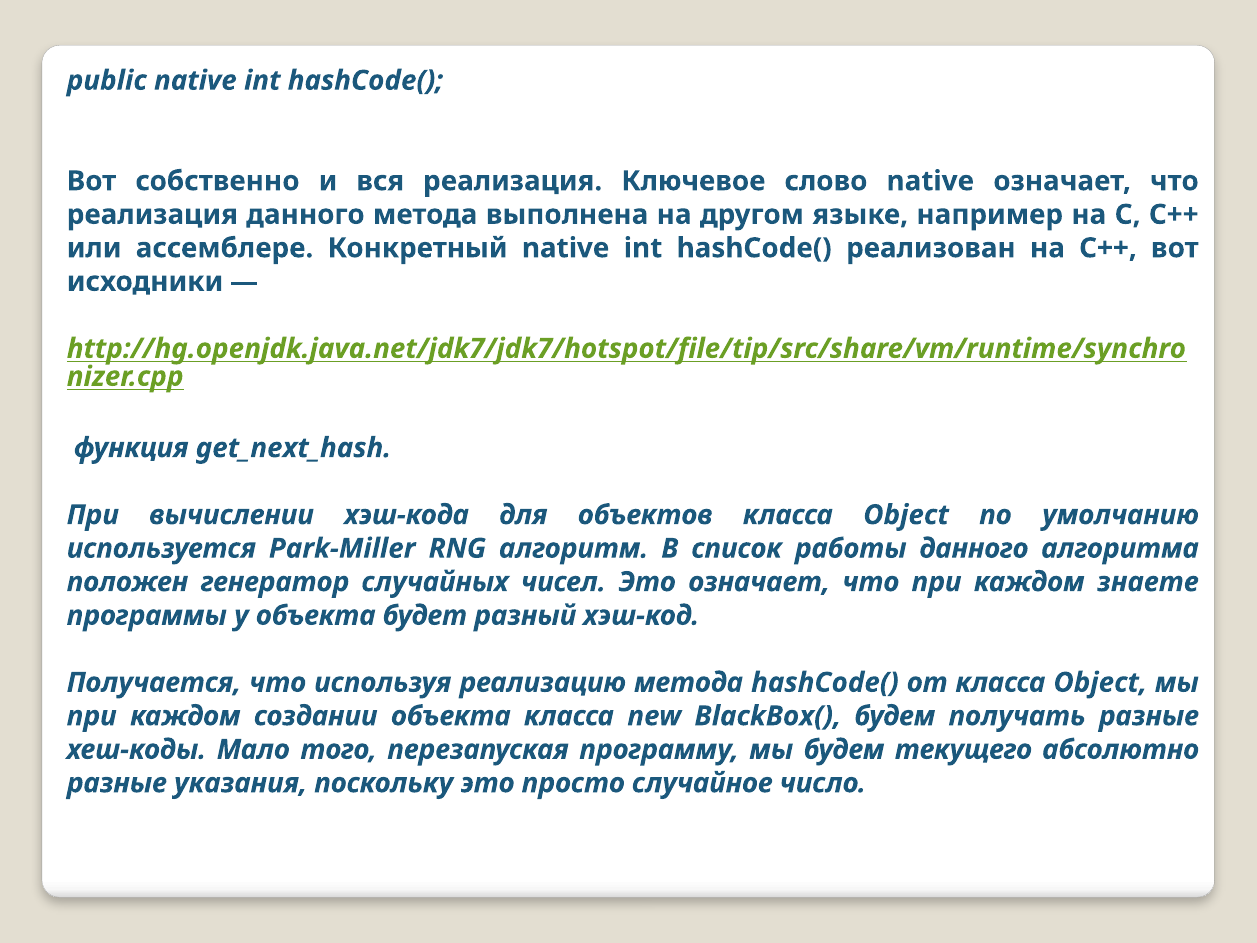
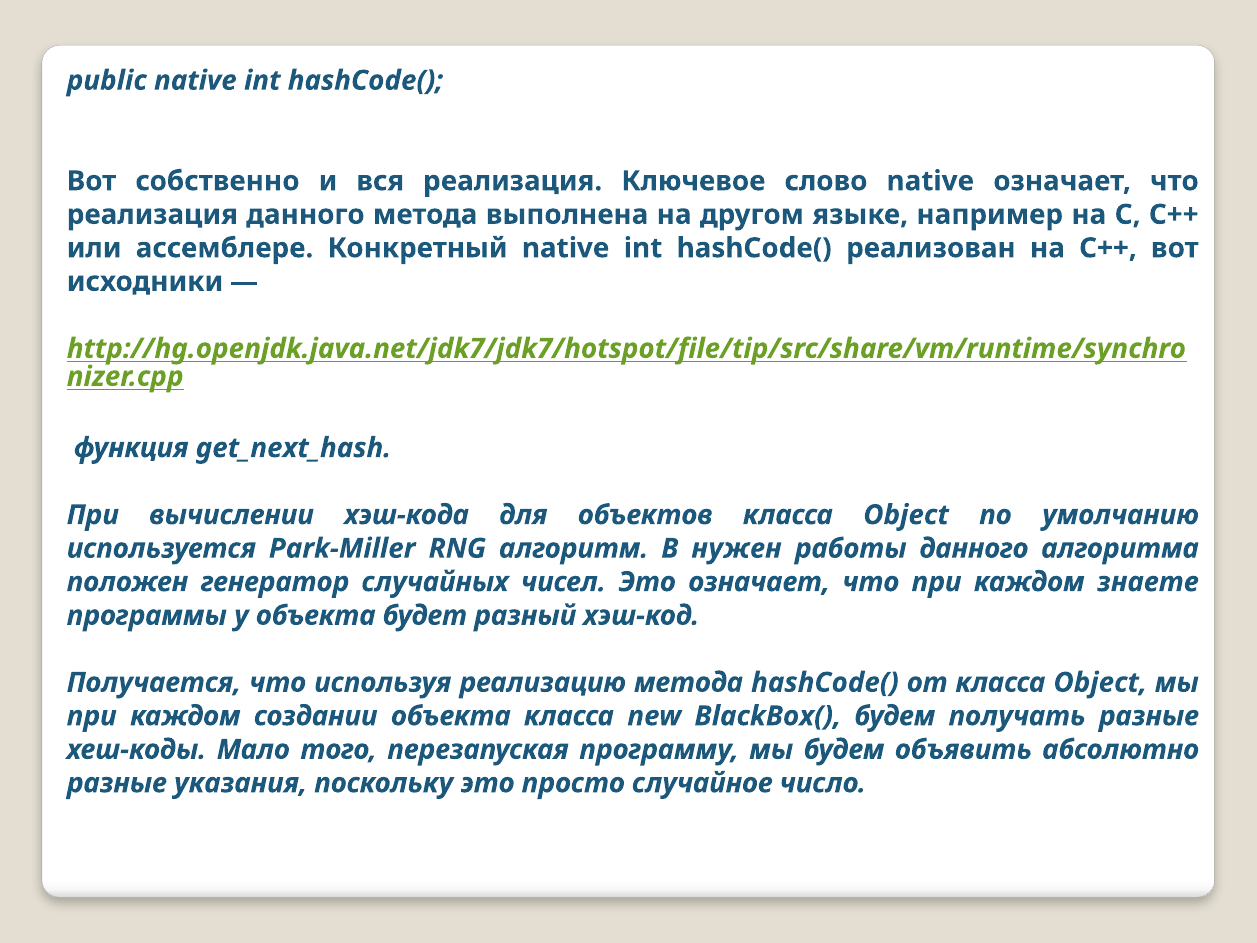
список: список -> нужен (737, 548)
текущего: текущего -> объявить (963, 749)
